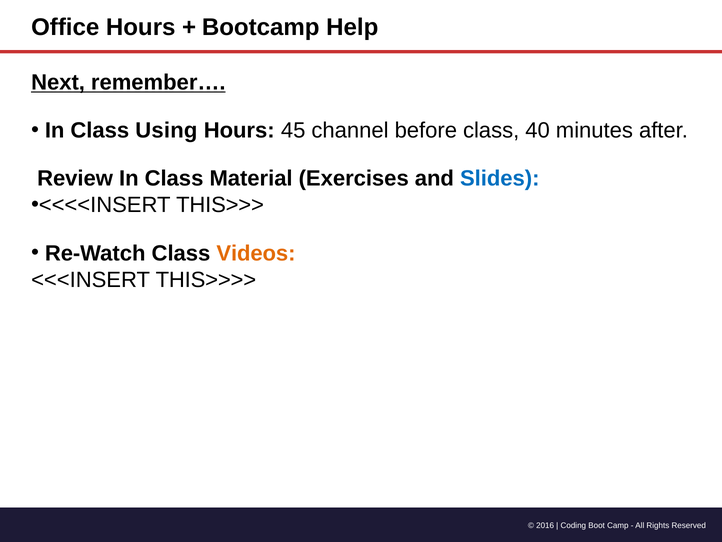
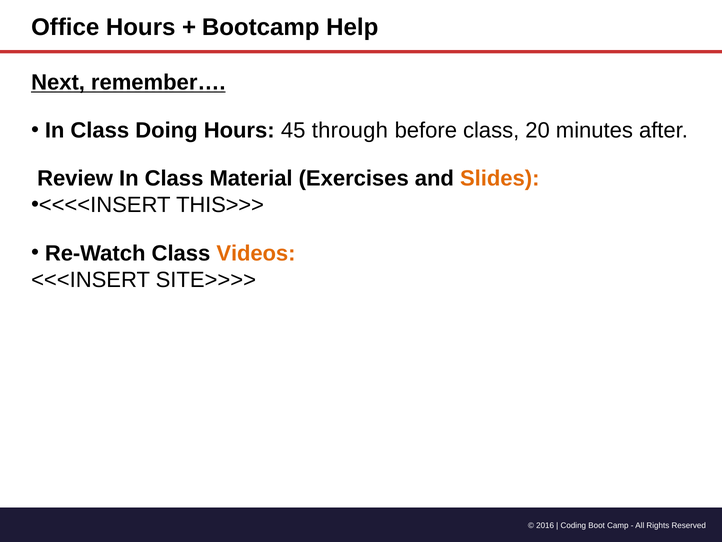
Using: Using -> Doing (166, 130)
channel: channel -> through (350, 130)
40: 40 -> 20 (538, 130)
Slides colour: blue -> orange (500, 178)
THIS>>>>: THIS>>>> -> SITE>>>> (206, 279)
